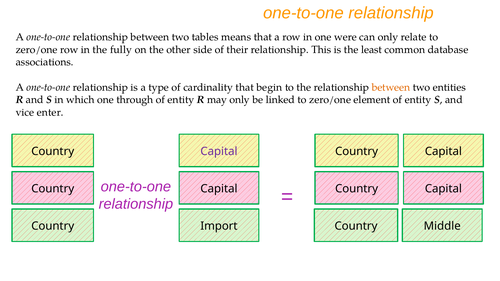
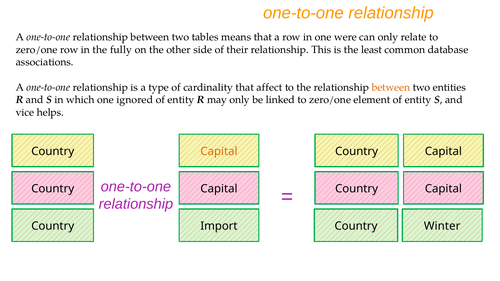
begin: begin -> affect (269, 87)
through: through -> ignored (135, 100)
enter: enter -> helps (50, 112)
Capital colour: purple -> orange (219, 151)
Middle: Middle -> Winter (442, 226)
